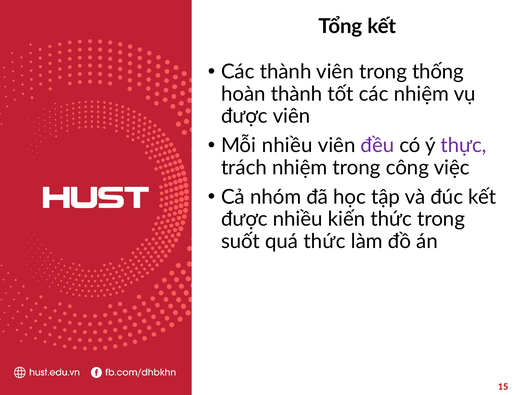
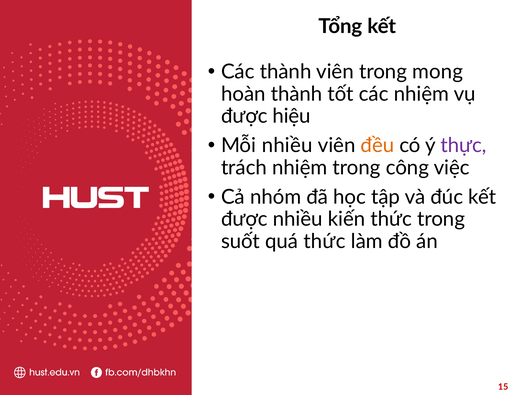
thống: thống -> mong (438, 72)
được viên: viên -> hiệu (292, 116)
đều colour: purple -> orange (377, 145)
